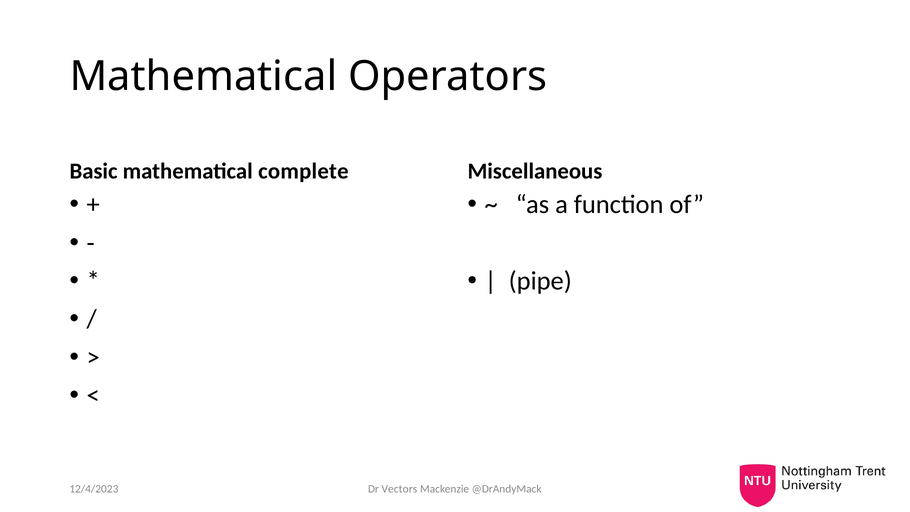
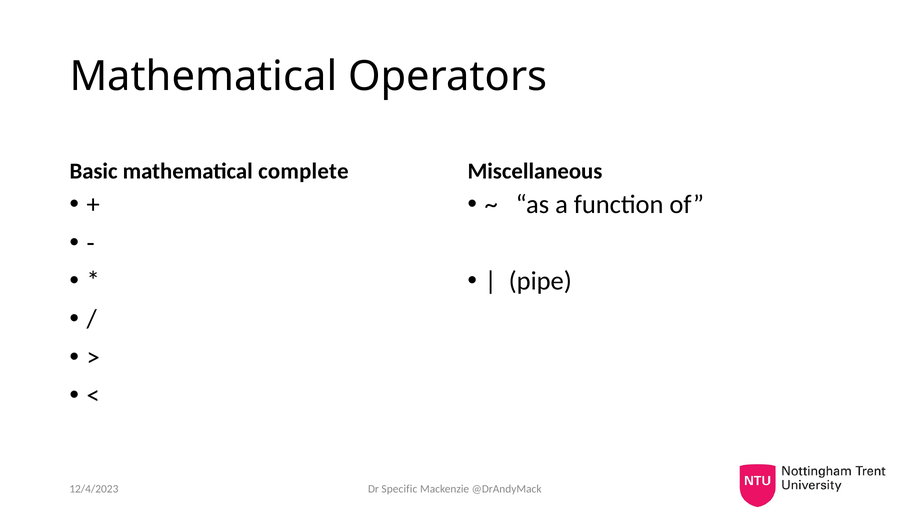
Vectors: Vectors -> Specific (399, 489)
